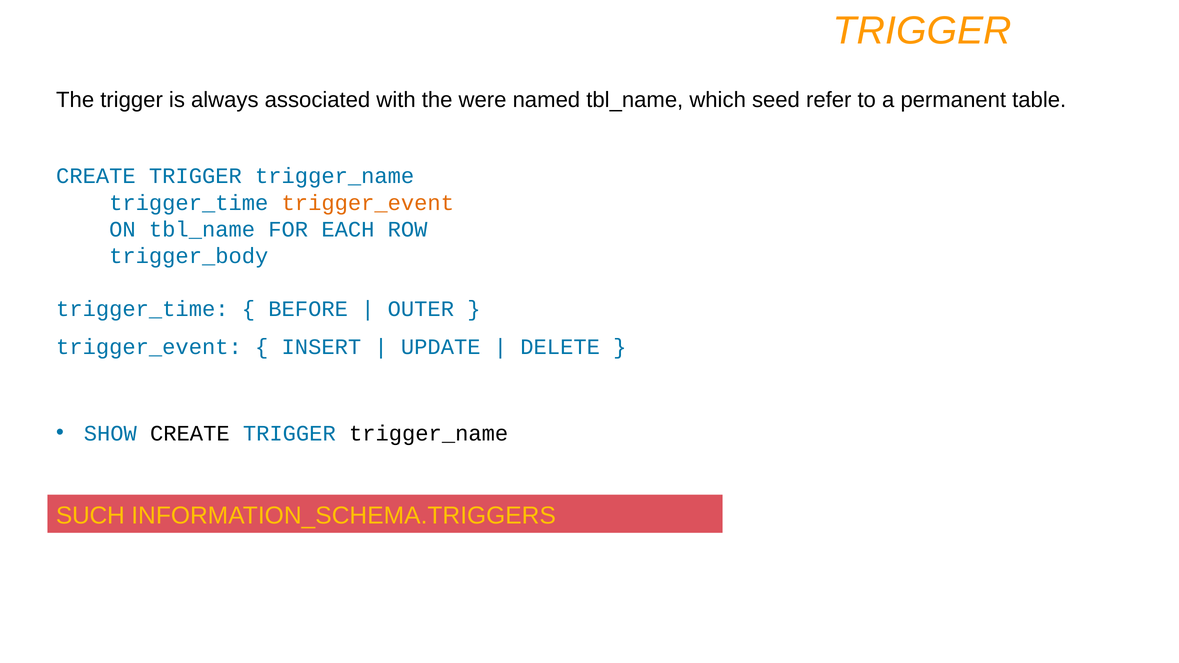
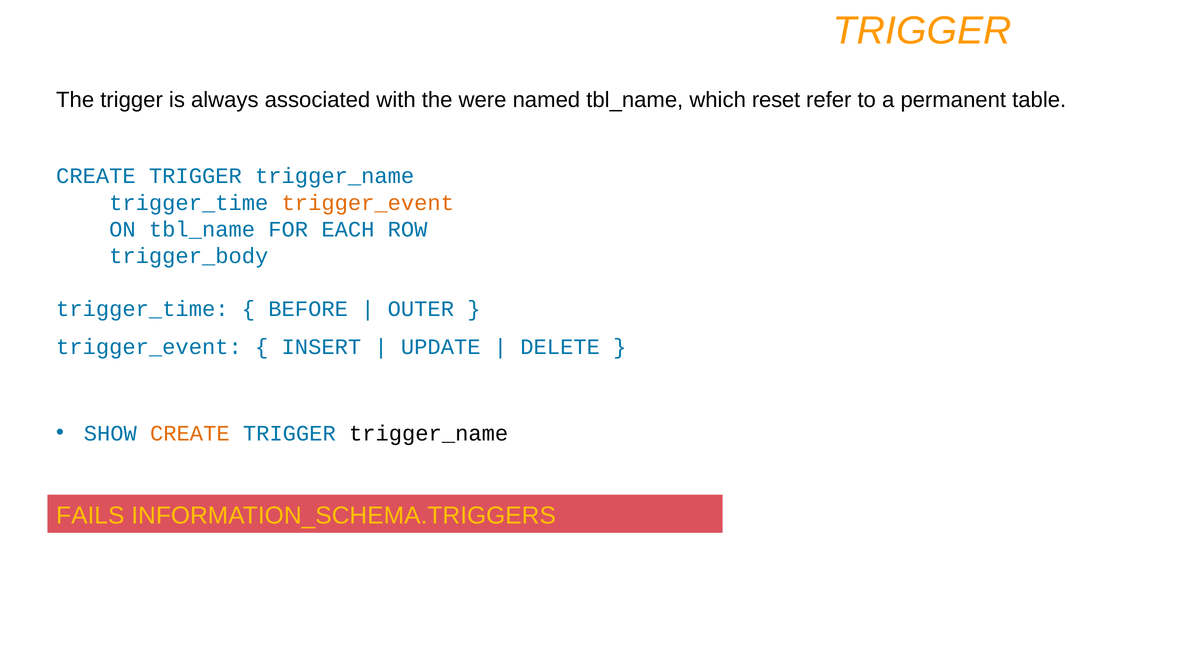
seed: seed -> reset (776, 100)
CREATE colour: black -> orange (190, 433)
SUCH: SUCH -> FAILS (90, 516)
